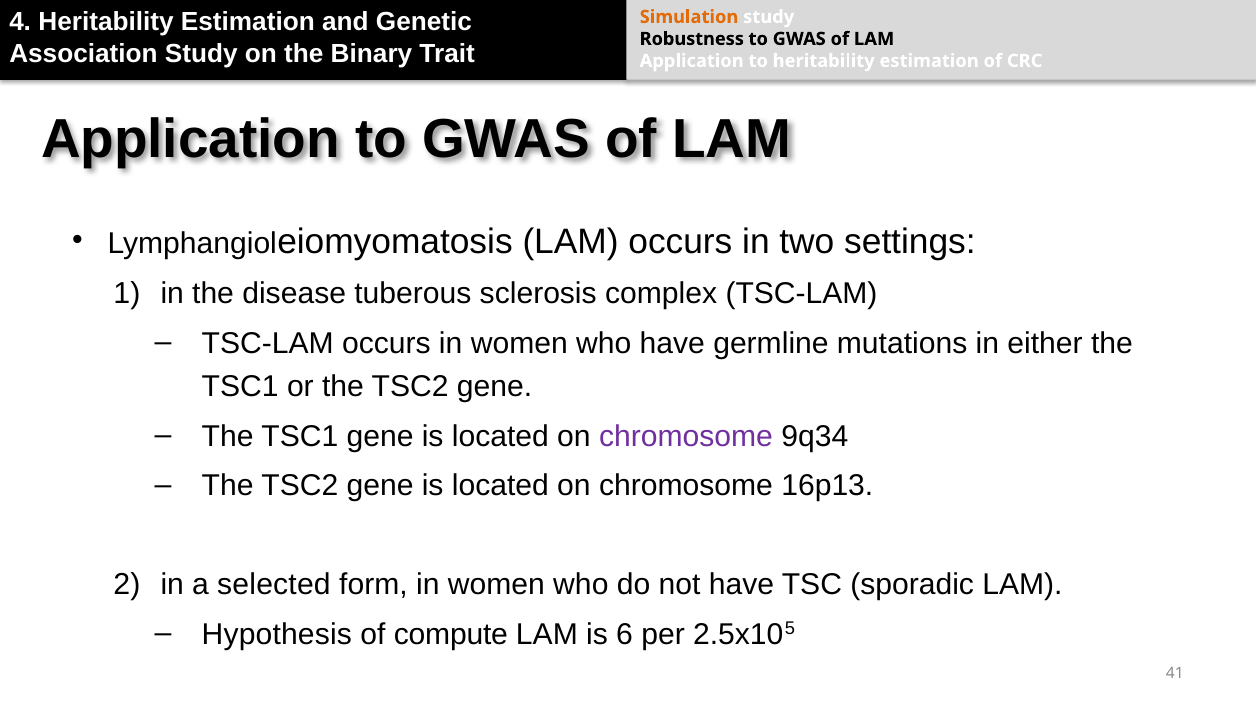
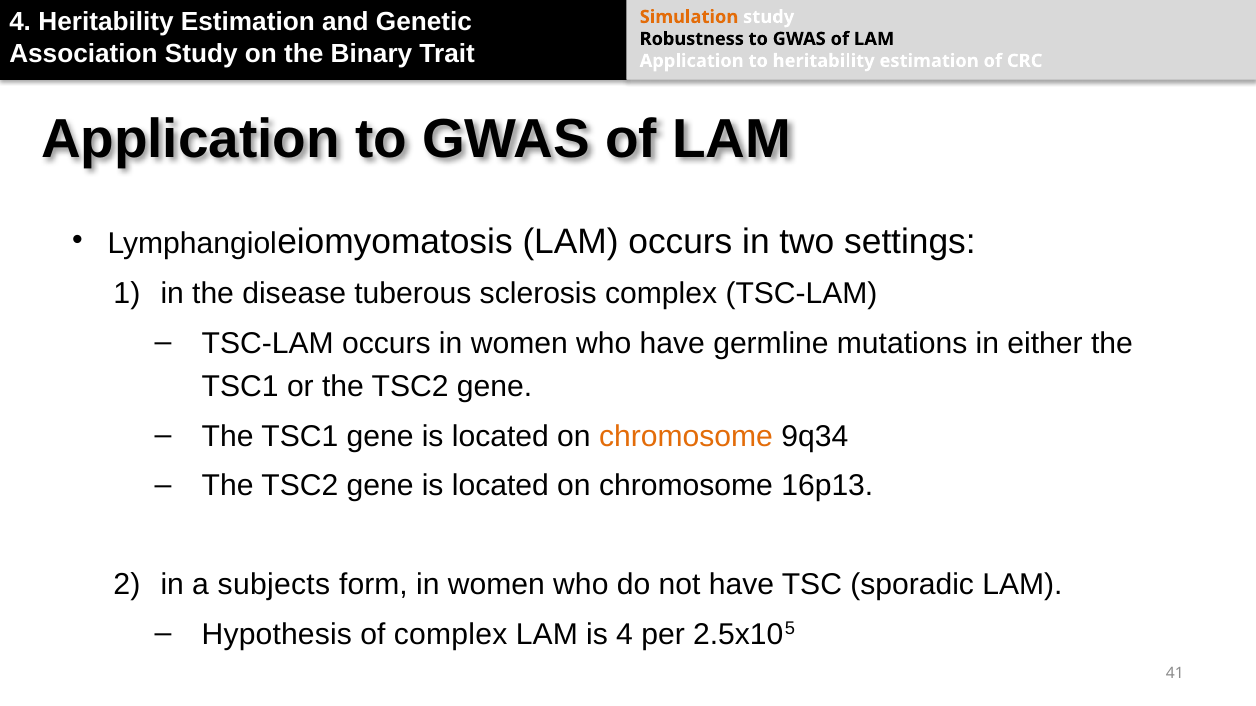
chromosome colour: purple -> orange (686, 436)
selected: selected -> subjects (274, 585)
of compute: compute -> complex (451, 635)
is 6: 6 -> 4 (625, 635)
